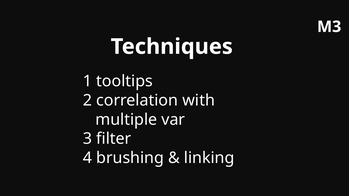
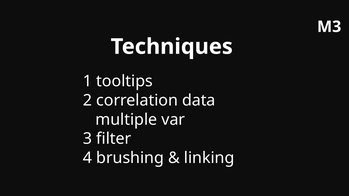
with: with -> data (199, 101)
